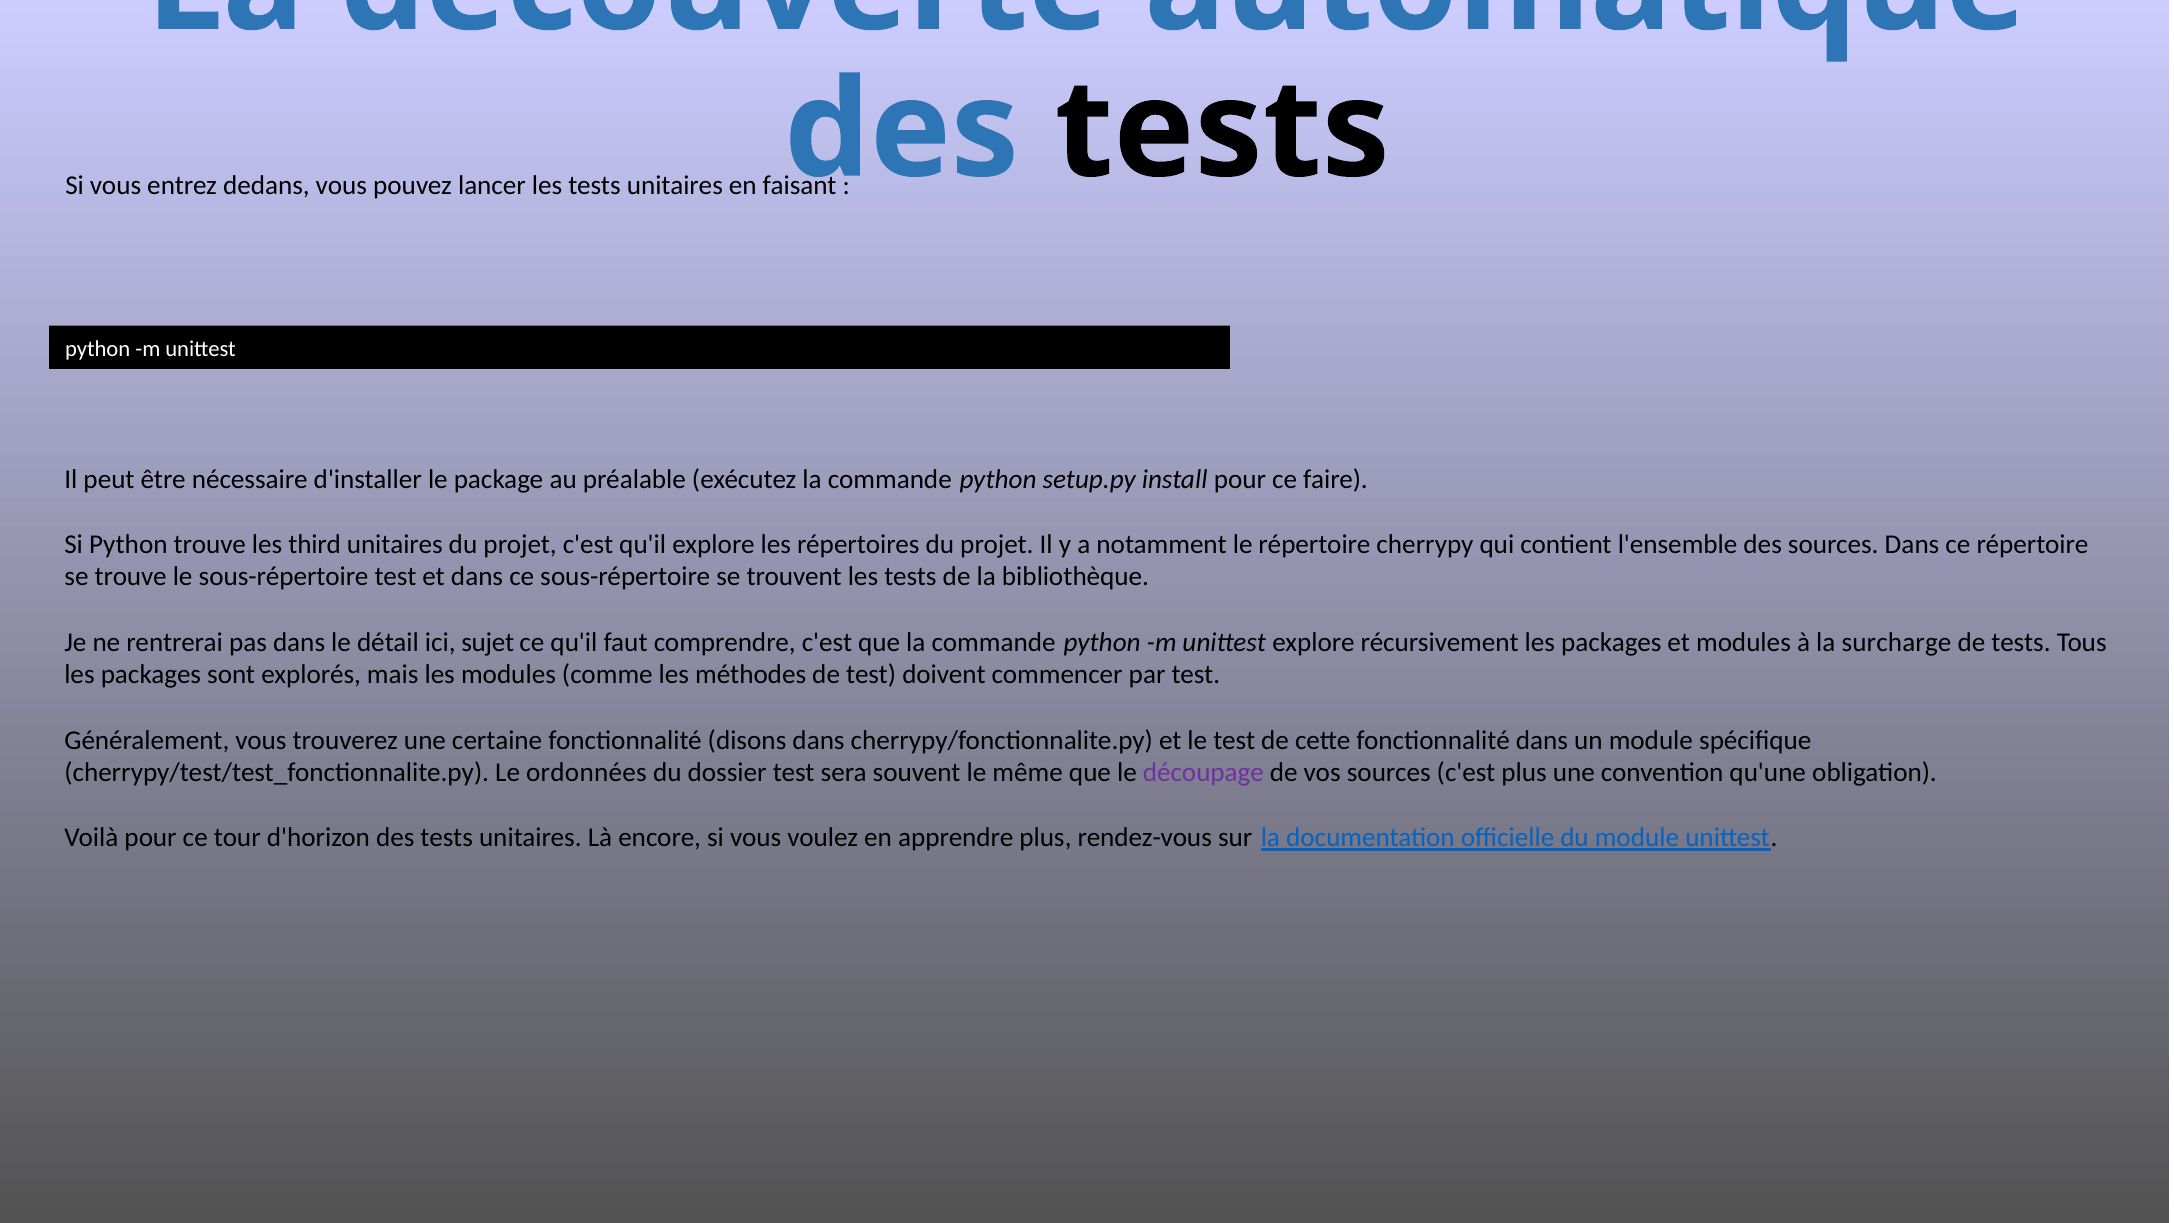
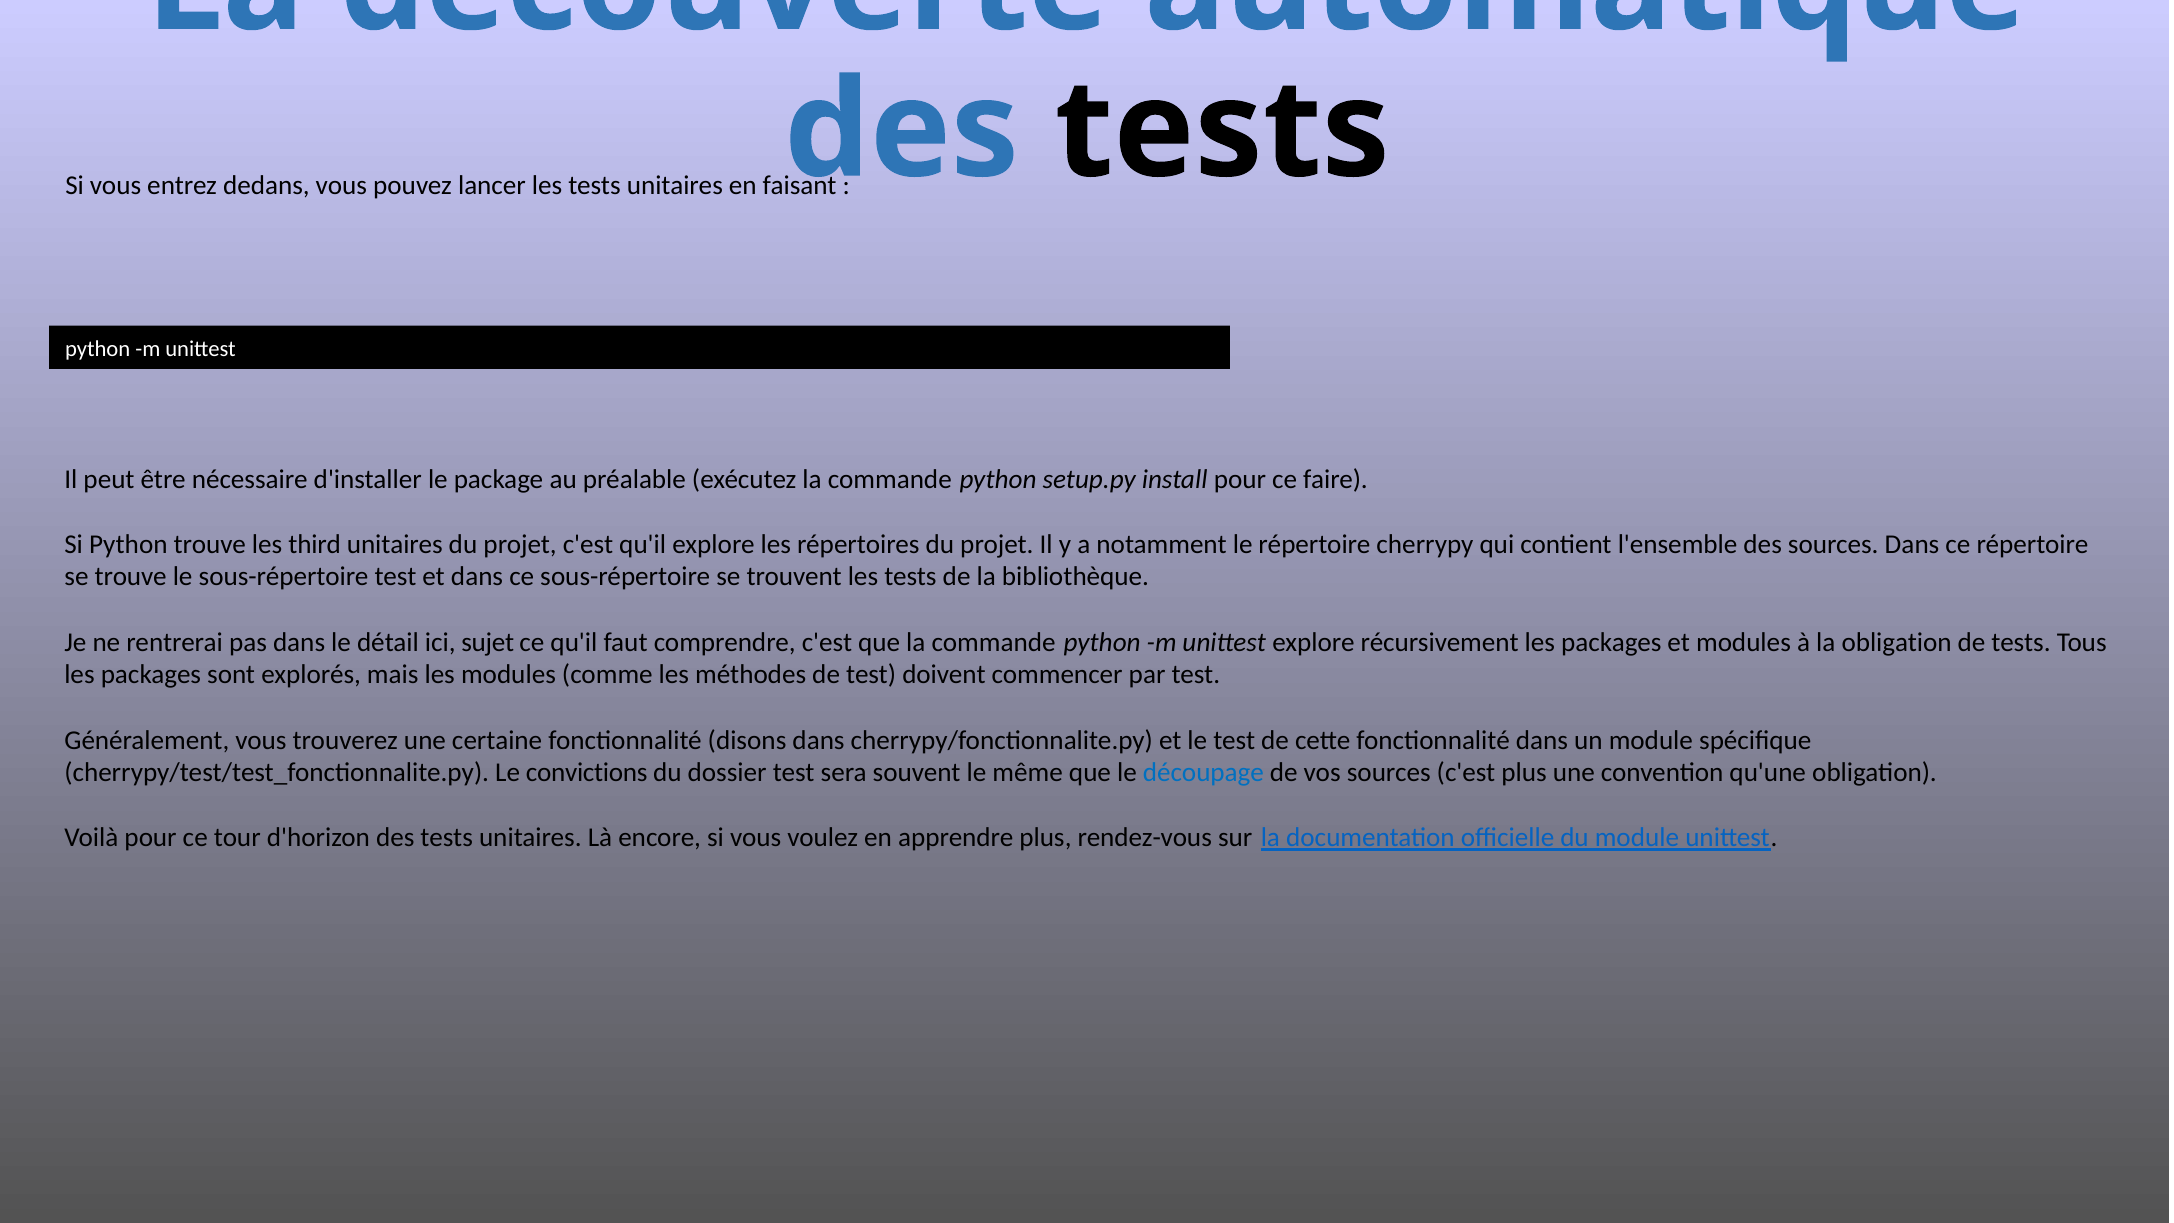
la surcharge: surcharge -> obligation (1897, 642)
ordonnées: ordonnées -> convictions (587, 773)
découpage colour: purple -> blue (1203, 773)
